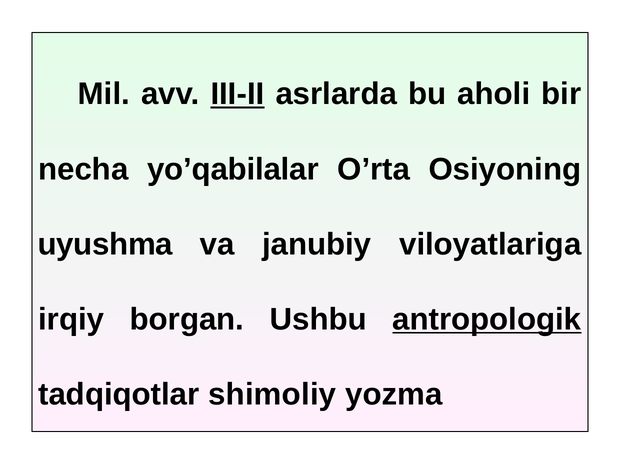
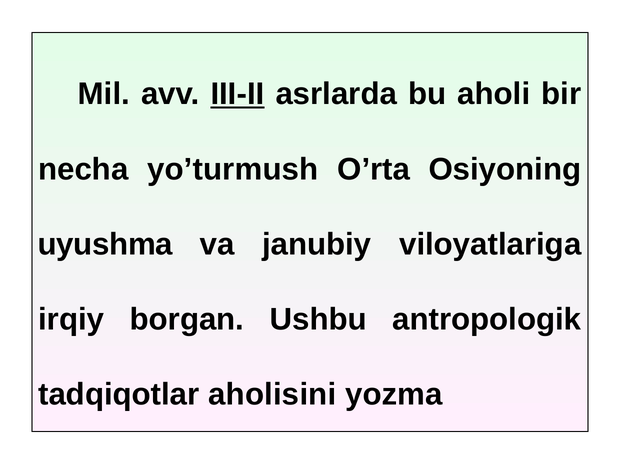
yo’qabilalar: yo’qabilalar -> yo’turmush (233, 169)
antropologik underline: present -> none (487, 319)
shimoliy: shimoliy -> aholisini (272, 394)
